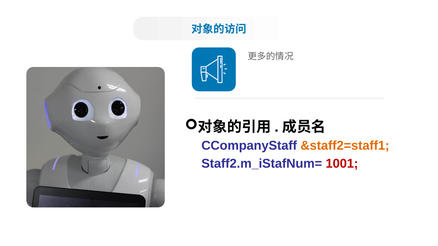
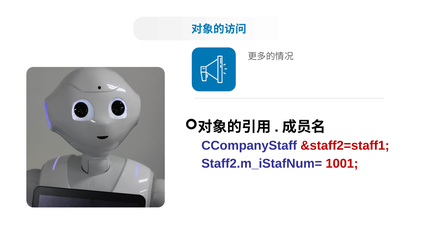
&staff2=staff1 colour: orange -> red (345, 146)
